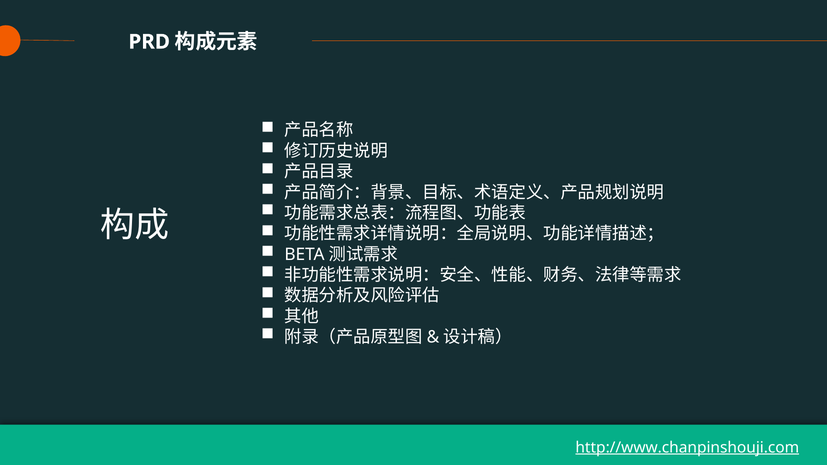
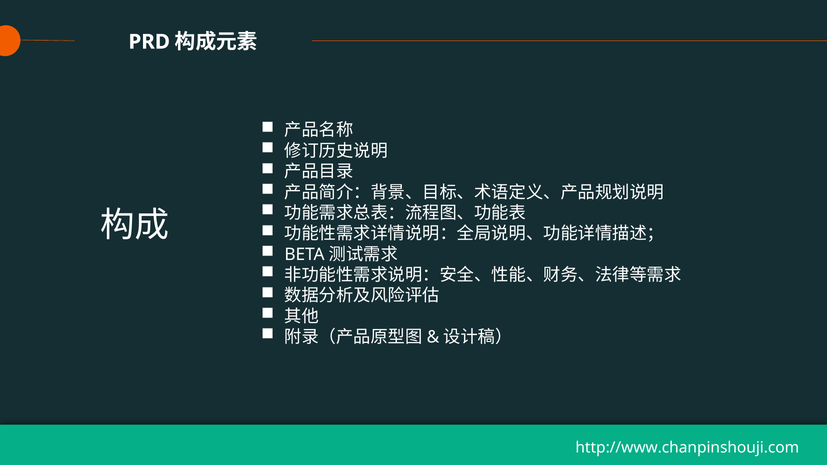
http://www.chanpinshouji.com underline: present -> none (687, 448)
